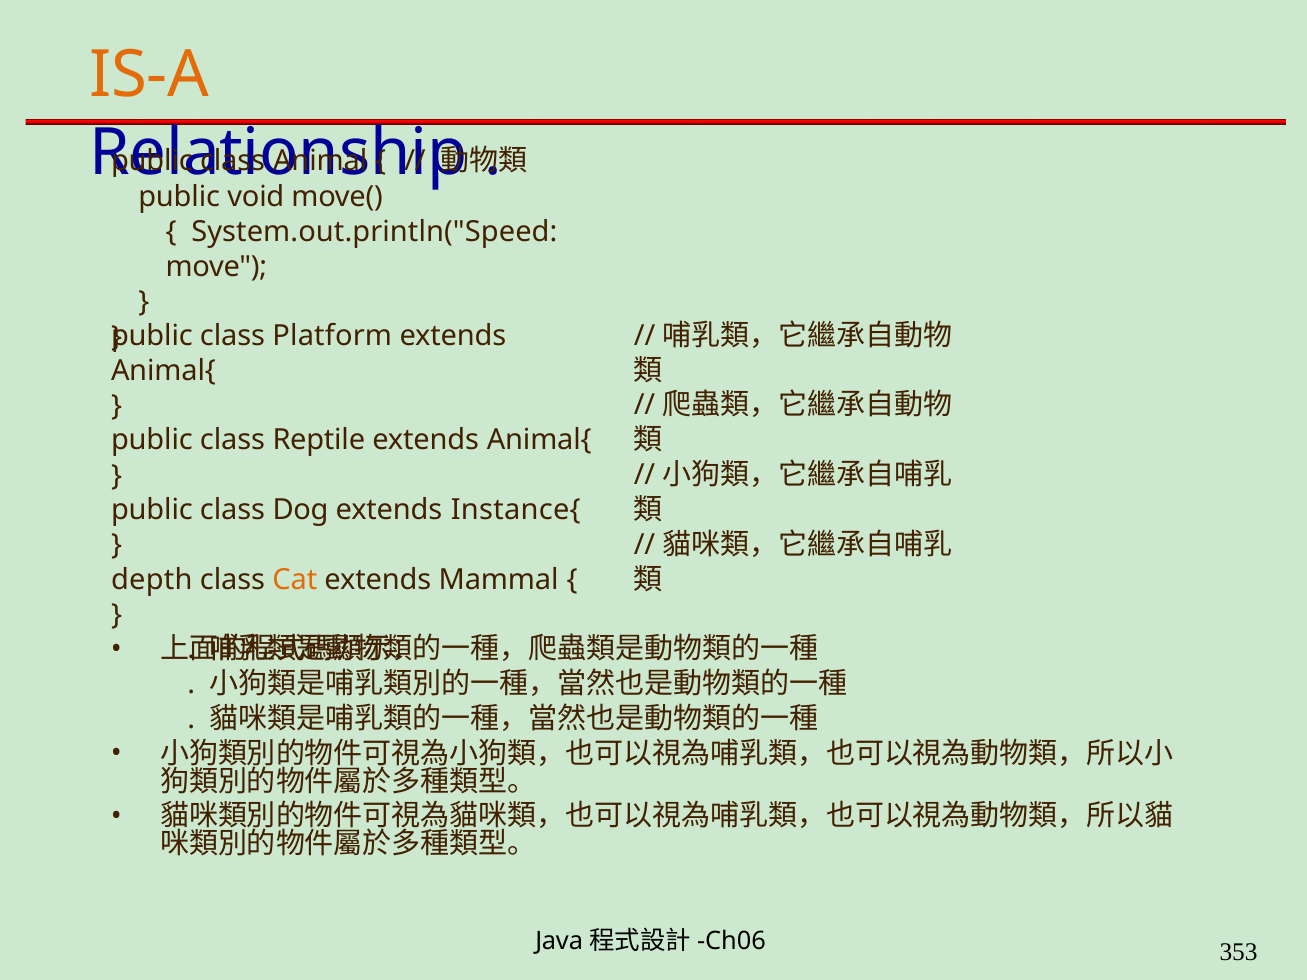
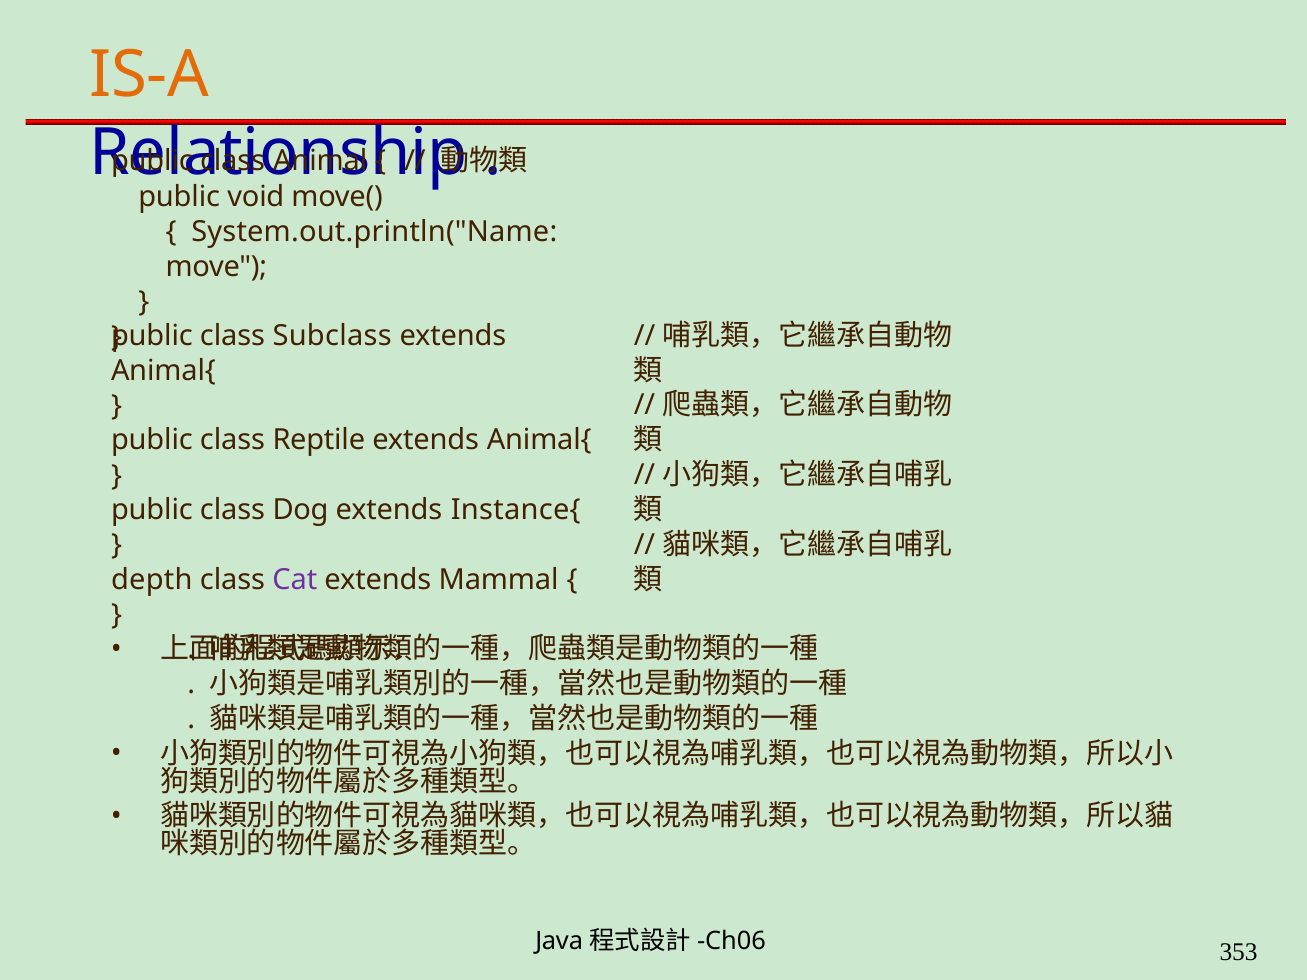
System.out.println("Speed: System.out.println("Speed -> System.out.println("Name (374, 232)
Platform: Platform -> Subclass (332, 336)
Cat colour: orange -> purple (295, 580)
